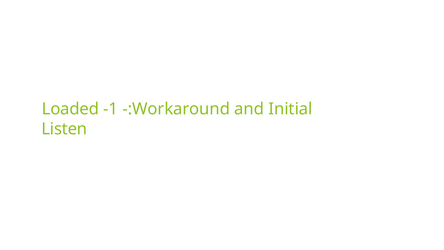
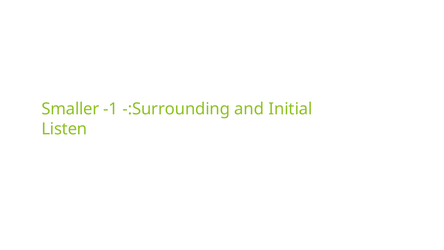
Loaded: Loaded -> Smaller (70, 109)
-:Workaround: -:Workaround -> -:Surrounding (176, 109)
